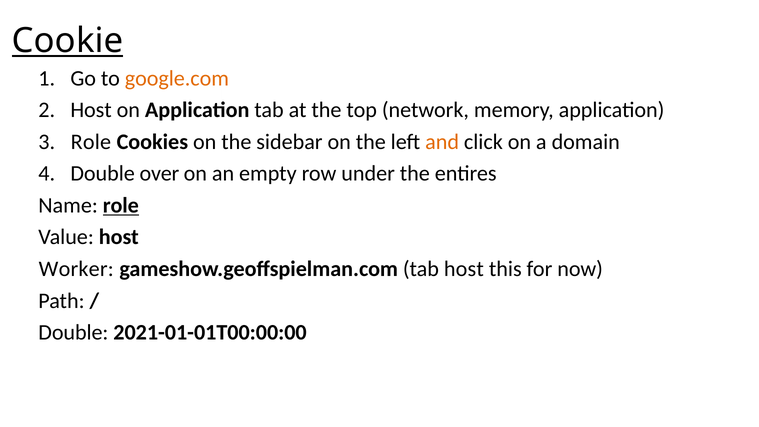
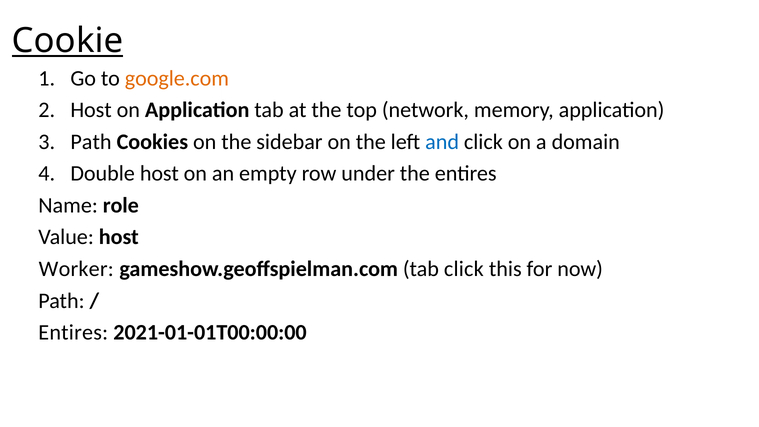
Role: Role -> Path (91, 142)
and colour: orange -> blue (442, 142)
Double over: over -> host (159, 174)
role underline: present -> none (121, 205)
tab host: host -> click (464, 269)
Double: Double -> Entires (73, 332)
